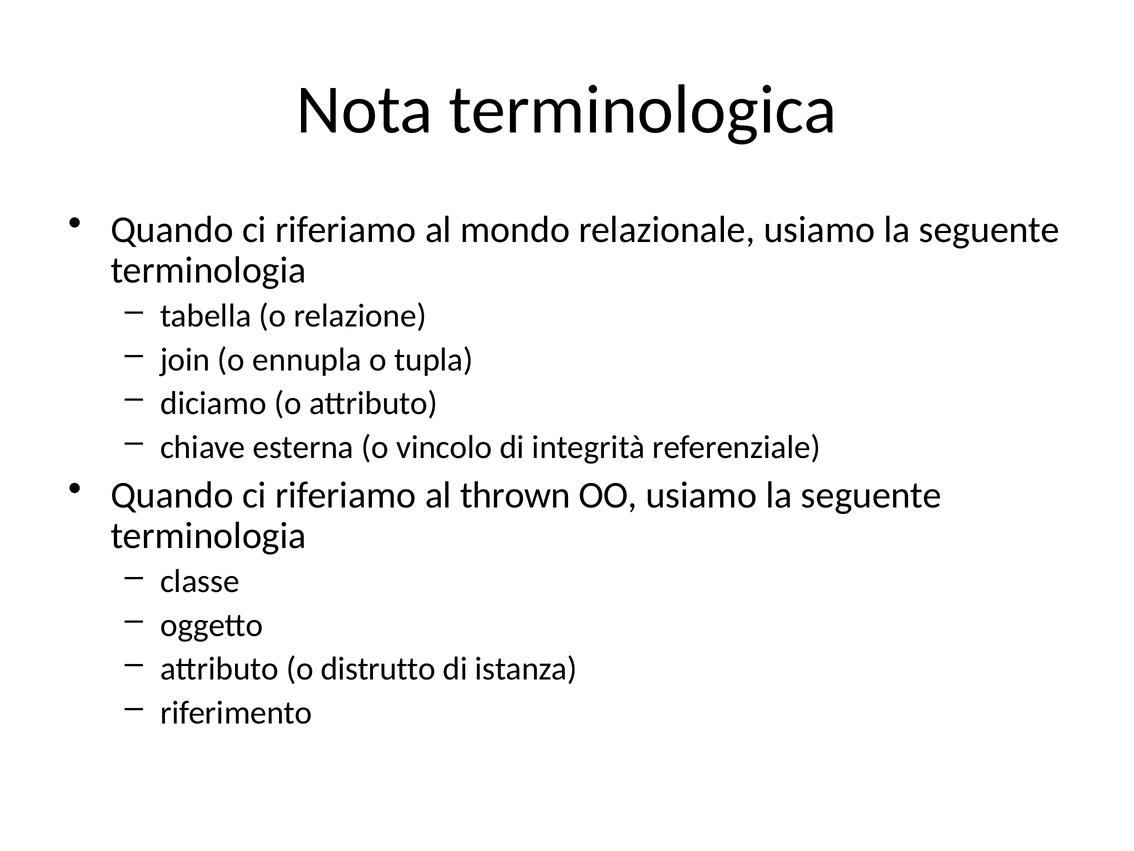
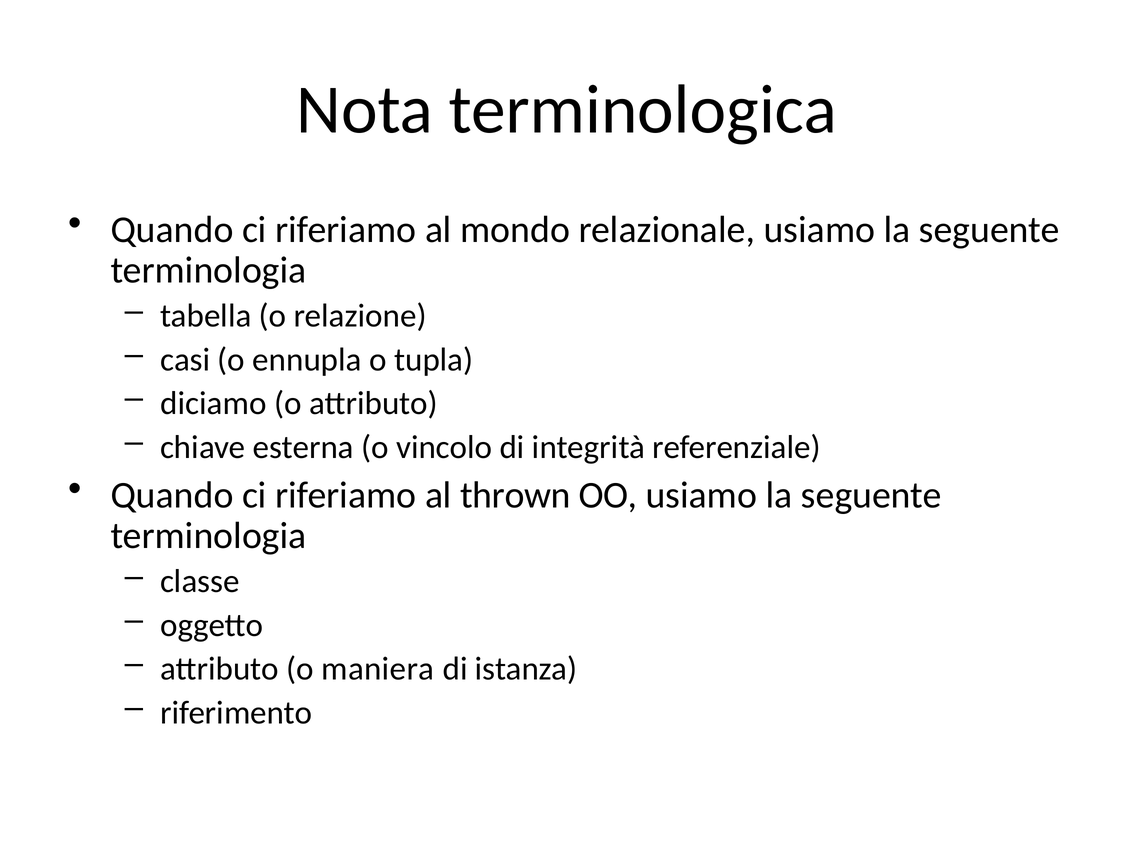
join: join -> casi (185, 360)
distrutto: distrutto -> maniera (378, 668)
